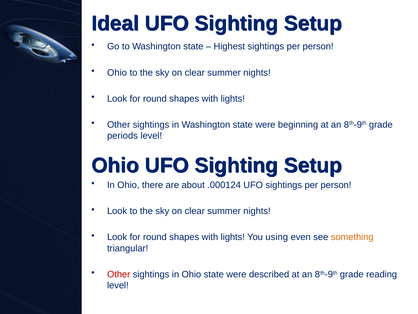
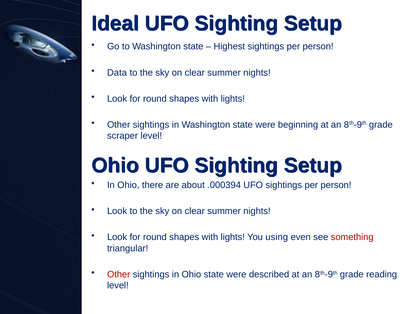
Ohio: Ohio -> Data (117, 72)
periods: periods -> scraper (123, 136)
.000124: .000124 -> .000394 (224, 185)
something colour: orange -> red (352, 237)
